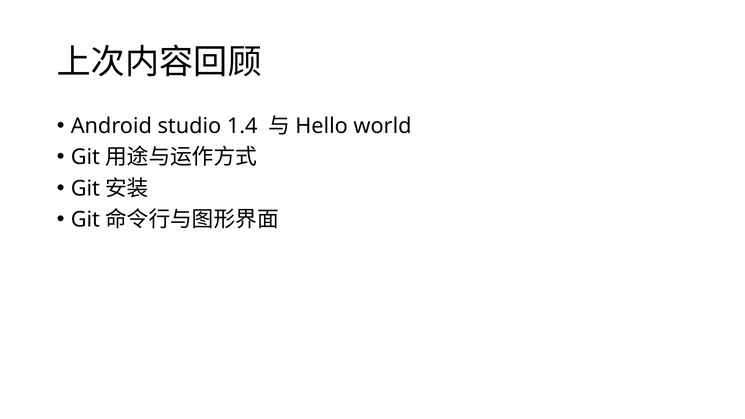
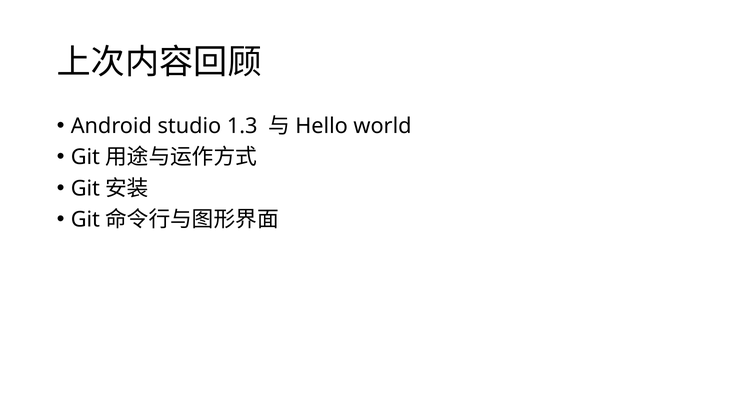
1.4: 1.4 -> 1.3 (242, 126)
